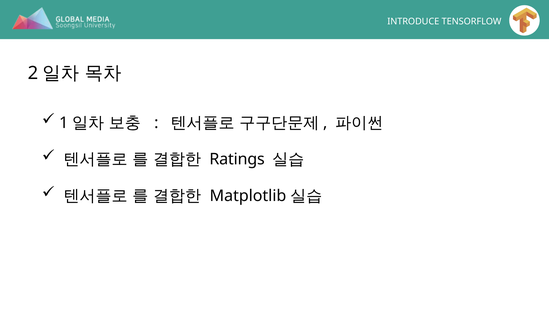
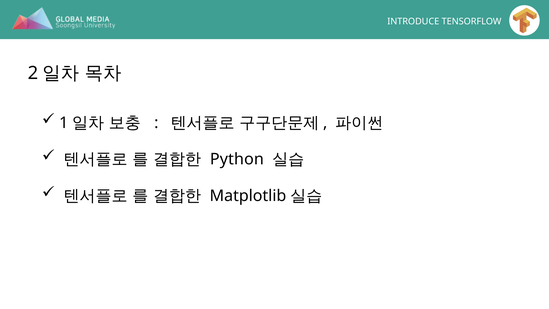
Ratings: Ratings -> Python (237, 159)
